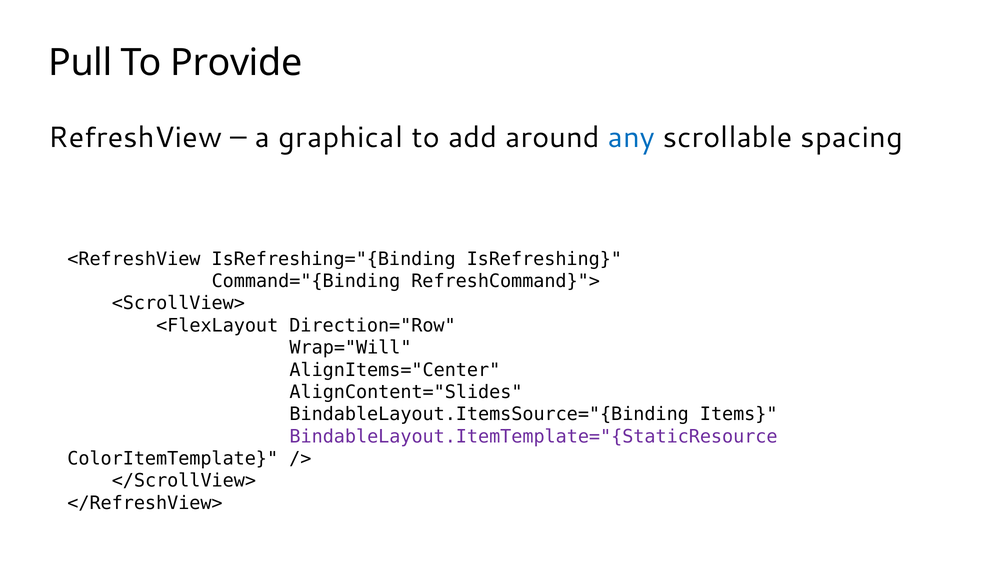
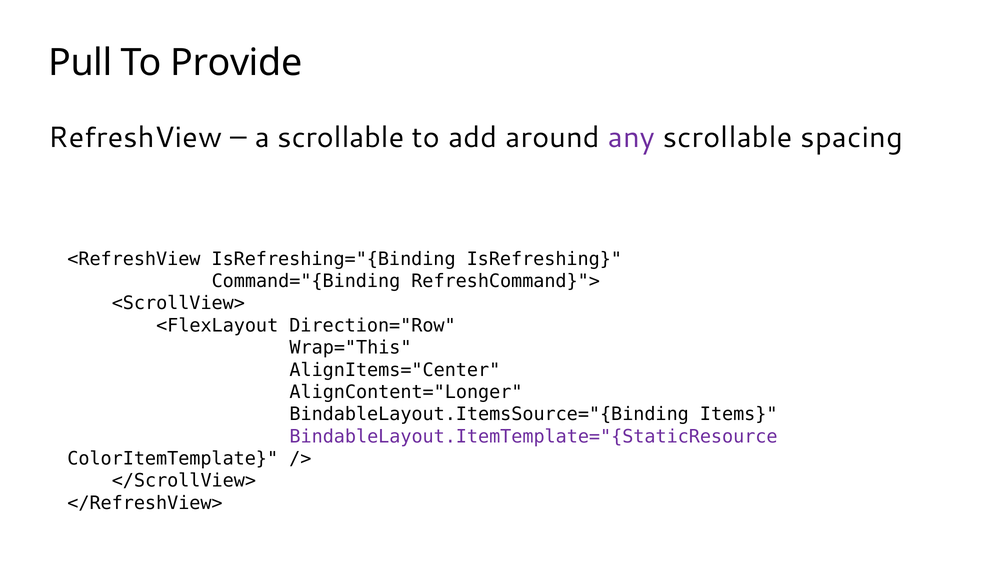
a graphical: graphical -> scrollable (341, 138)
any colour: blue -> purple (631, 138)
Wrap="Will: Wrap="Will -> Wrap="This (351, 348)
AlignContent="Slides: AlignContent="Slides -> AlignContent="Longer (406, 392)
